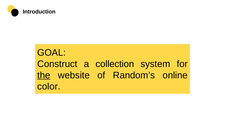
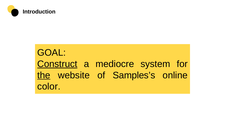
Construct underline: none -> present (57, 64)
collection: collection -> mediocre (115, 64)
Random’s: Random’s -> Samples’s (134, 75)
